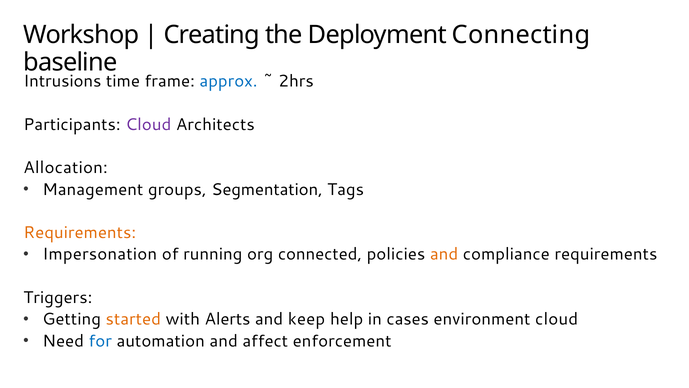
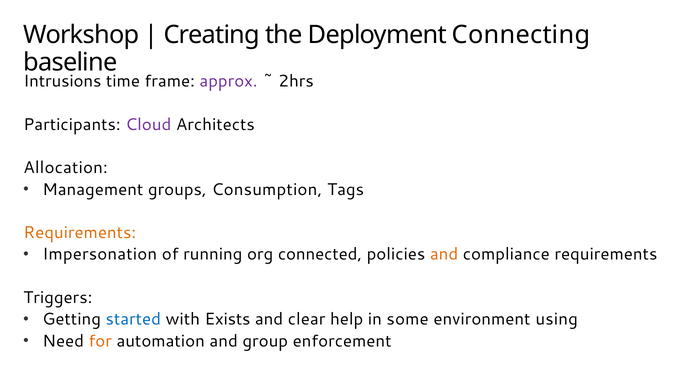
approx colour: blue -> purple (229, 81)
Segmentation: Segmentation -> Consumption (267, 189)
started colour: orange -> blue (133, 319)
Alerts: Alerts -> Exists (228, 319)
keep: keep -> clear (307, 319)
cases: cases -> some (408, 319)
environment cloud: cloud -> using (557, 319)
for colour: blue -> orange (100, 341)
affect: affect -> group (265, 341)
